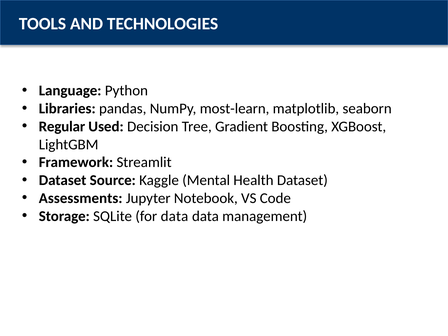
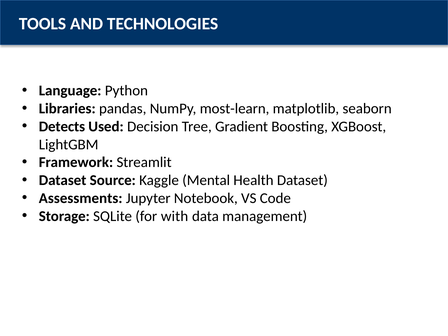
Regular: Regular -> Detects (62, 127)
for data: data -> with (175, 216)
